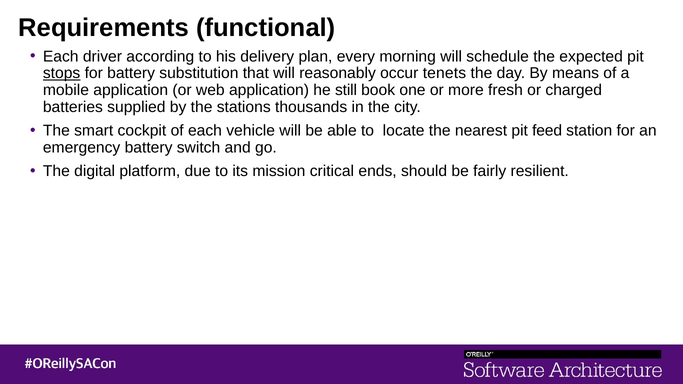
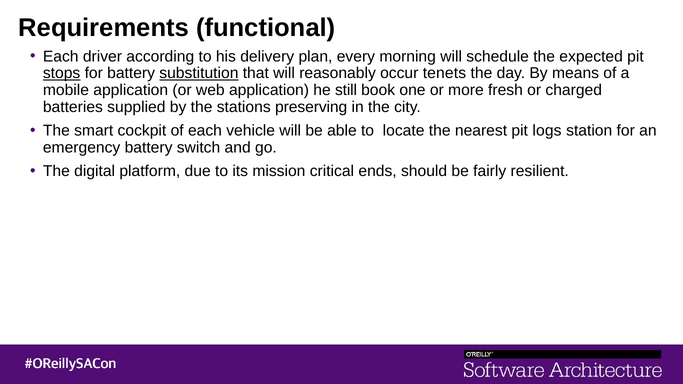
substitution underline: none -> present (199, 73)
thousands: thousands -> preserving (311, 107)
feed: feed -> logs (547, 131)
